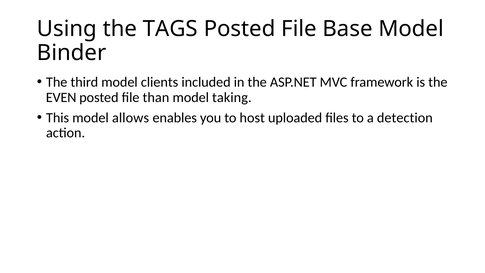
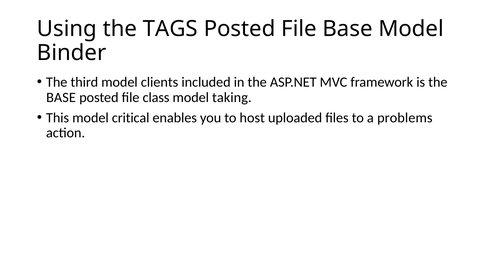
EVEN: EVEN -> BASE (61, 97)
than: than -> class (156, 97)
allows: allows -> critical (131, 118)
detection: detection -> problems (405, 118)
